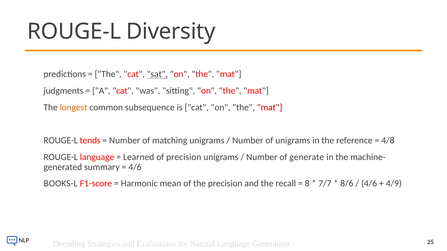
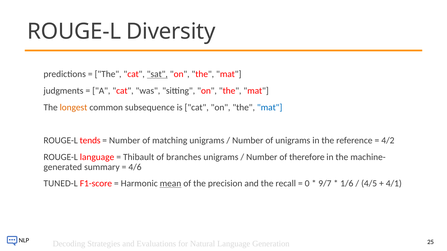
mat colour: red -> blue (270, 107)
4/8: 4/8 -> 4/2 (388, 141)
Learned: Learned -> Thibault (139, 157)
of precision: precision -> branches (184, 157)
generate: generate -> therefore (307, 157)
BOOKS-L: BOOKS-L -> TUNED-L (61, 184)
mean underline: none -> present (171, 184)
8: 8 -> 0 (307, 184)
7/7: 7/7 -> 9/7 (325, 184)
8/6: 8/6 -> 1/6 (347, 184)
4/6: 4/6 -> 4/5 (369, 184)
4/9: 4/9 -> 4/1 (394, 184)
